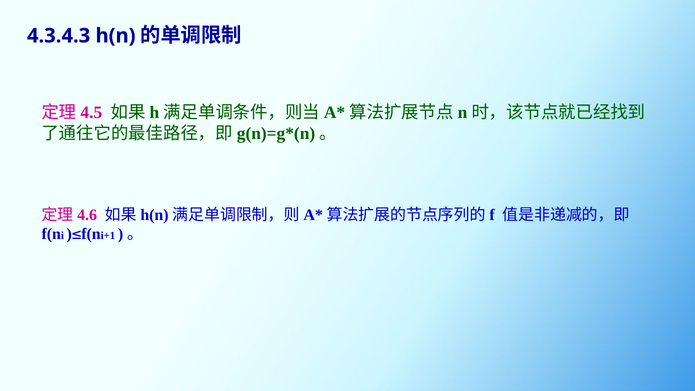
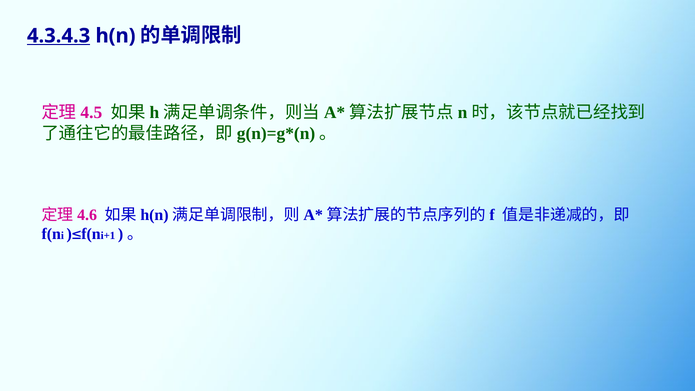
4.3.4.3 underline: none -> present (59, 36)
